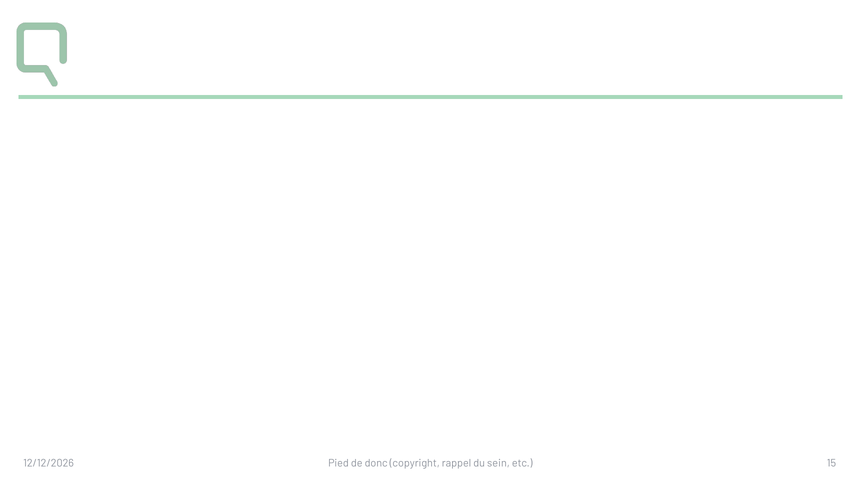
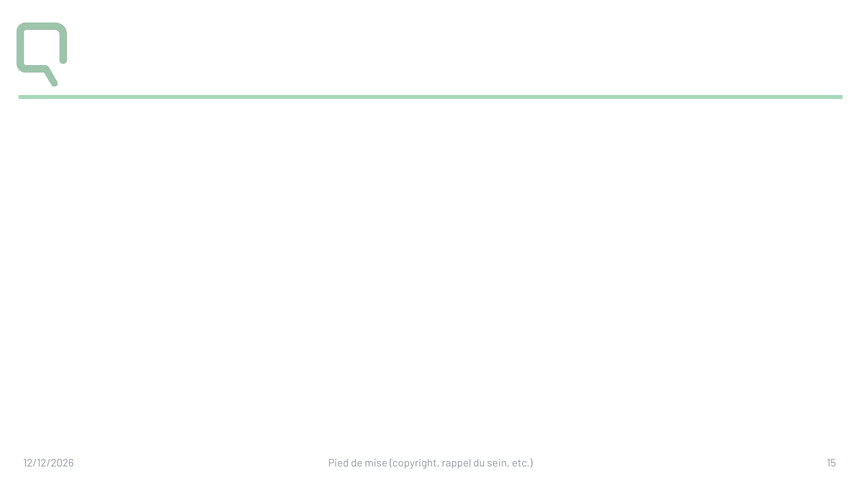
donc: donc -> mise (376, 463)
